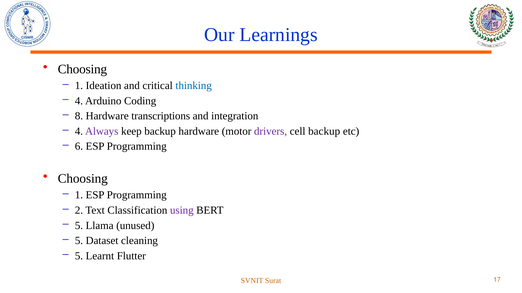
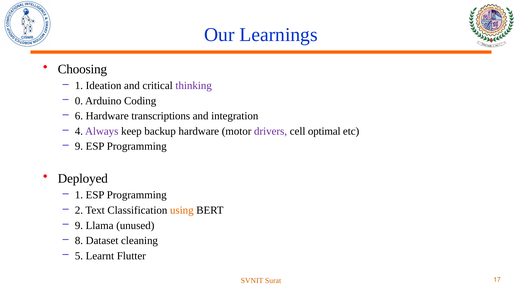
thinking colour: blue -> purple (194, 86)
4: 4 -> 0 (79, 101)
8: 8 -> 6 (79, 116)
cell backup: backup -> optimal (324, 131)
6: 6 -> 9 (79, 147)
Choosing: Choosing -> Deployed (83, 179)
using colour: purple -> orange (182, 211)
5: 5 -> 9 (79, 226)
5: 5 -> 8 (79, 241)
